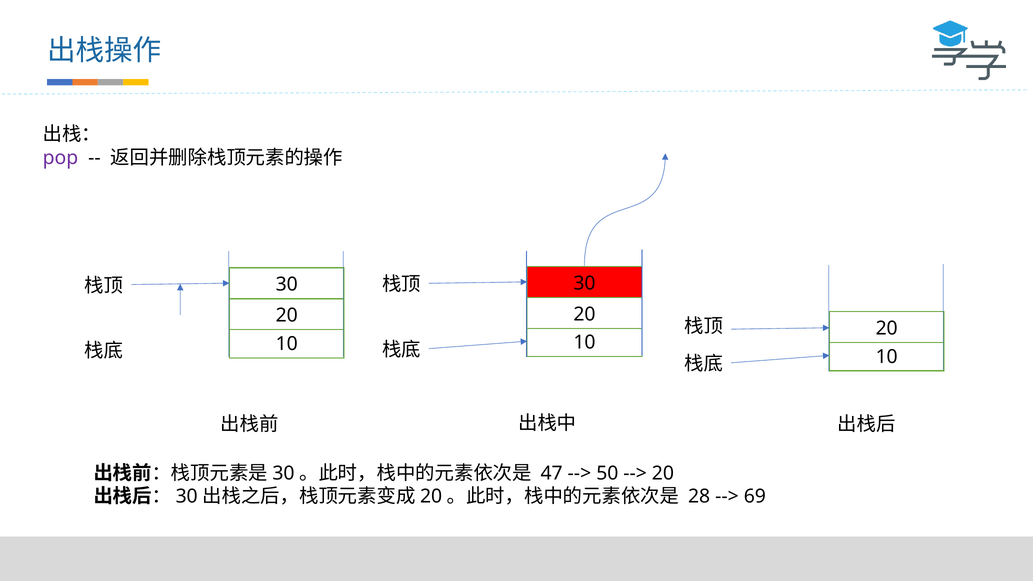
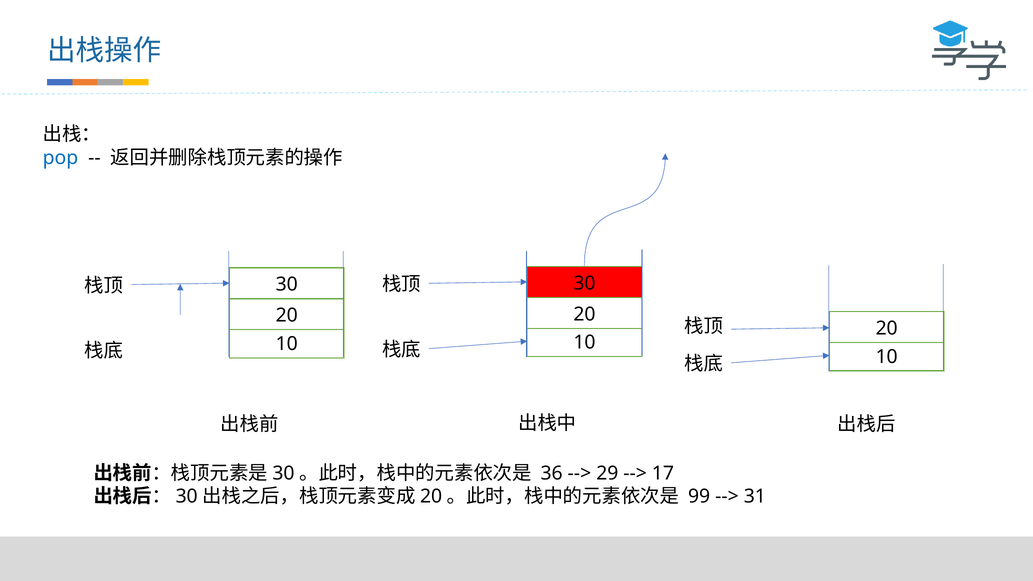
pop colour: purple -> blue (60, 158)
47: 47 -> 36 (552, 473)
50: 50 -> 29 (607, 473)
20: 20 -> 17 (663, 473)
28: 28 -> 99 (699, 496)
69: 69 -> 31 (755, 496)
